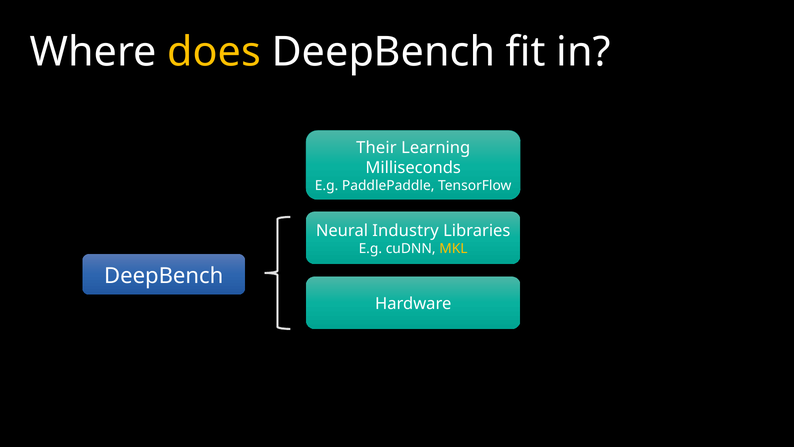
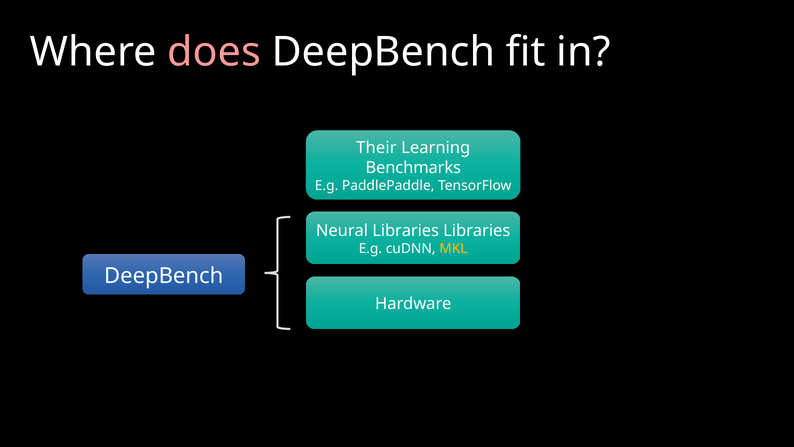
does colour: yellow -> pink (214, 52)
Milliseconds: Milliseconds -> Benchmarks (413, 168)
Neural Industry: Industry -> Libraries (406, 230)
